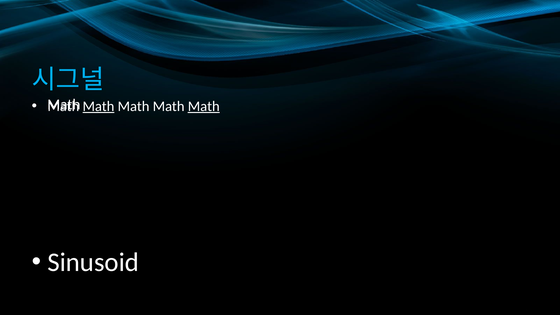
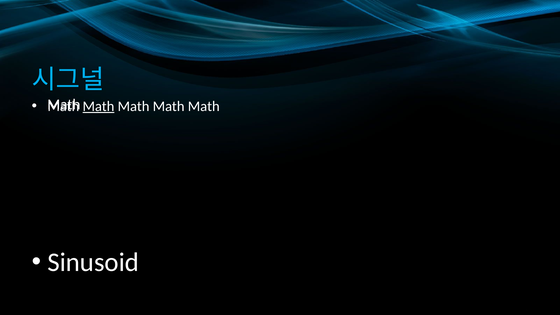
Math underline: present -> none (204, 106)
